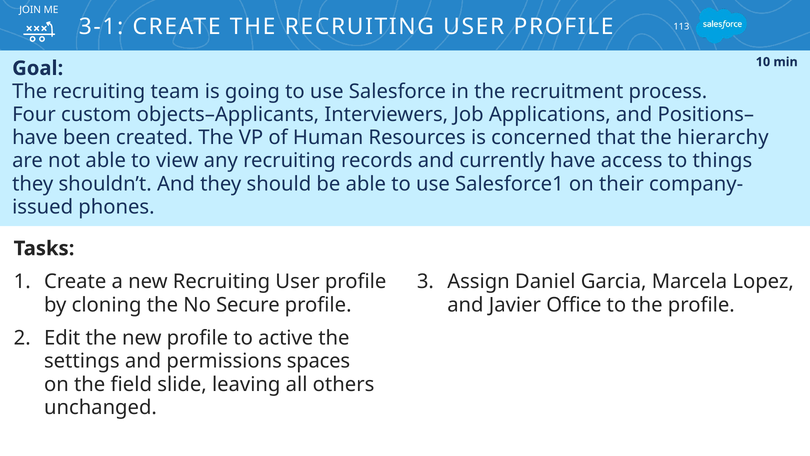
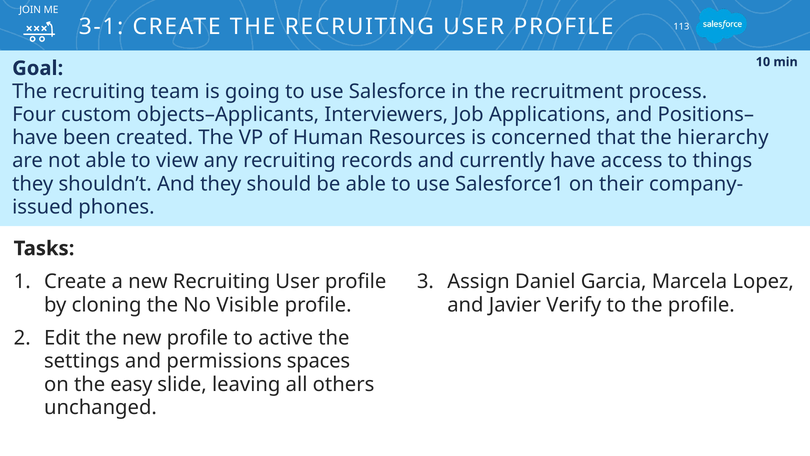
Secure: Secure -> Visible (248, 305)
Office: Office -> Verify (574, 305)
field: field -> easy (131, 384)
